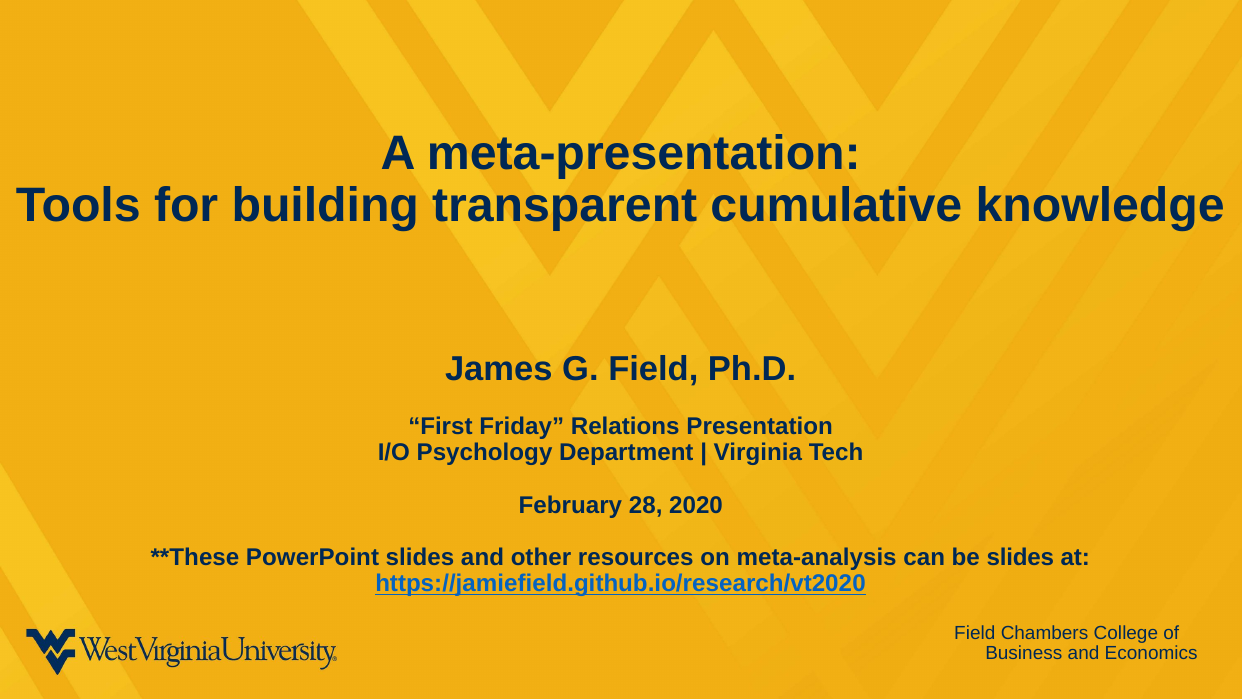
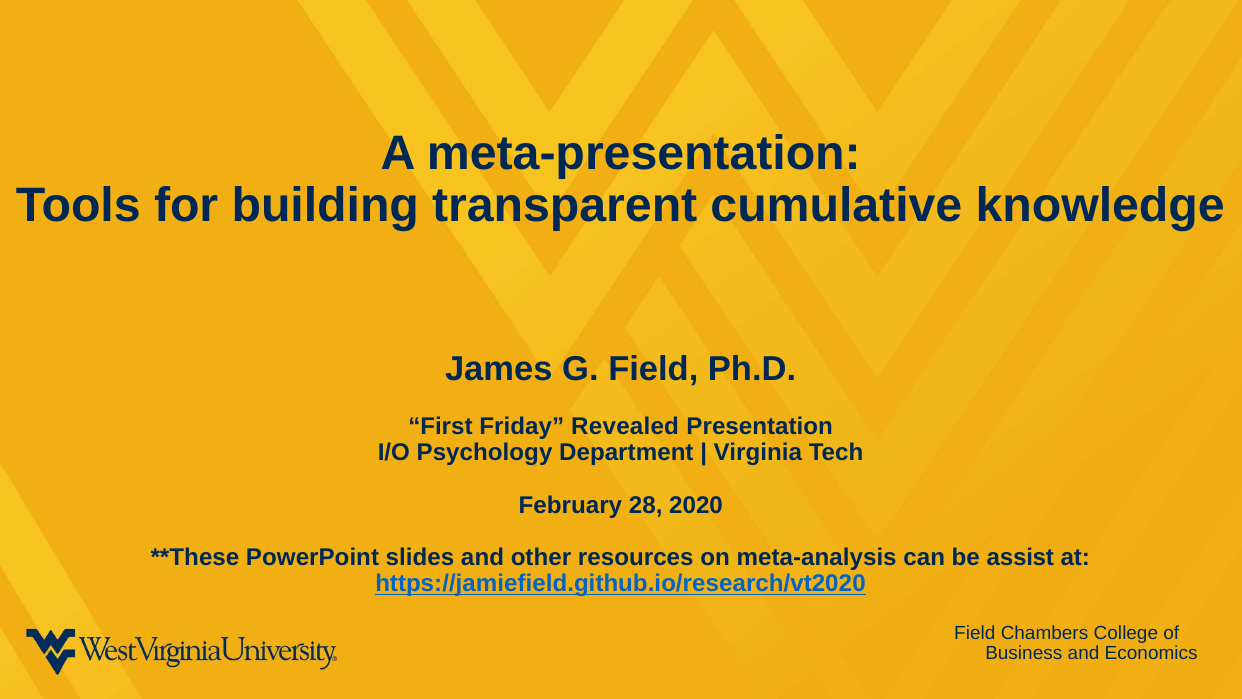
Relations: Relations -> Revealed (625, 427)
be slides: slides -> assist (1020, 557)
